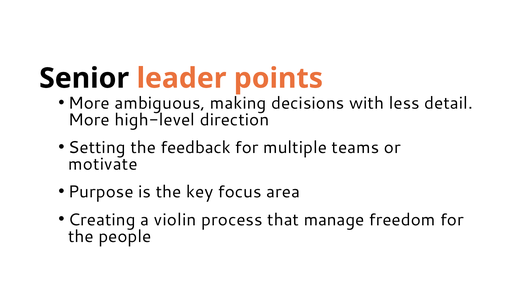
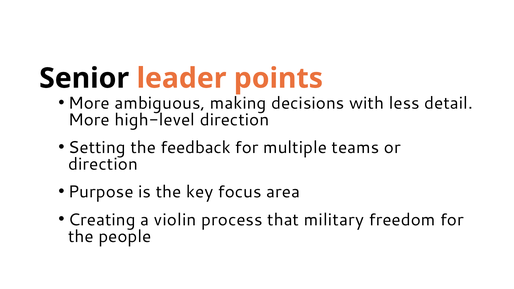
motivate: motivate -> direction (103, 164)
manage: manage -> military (334, 220)
